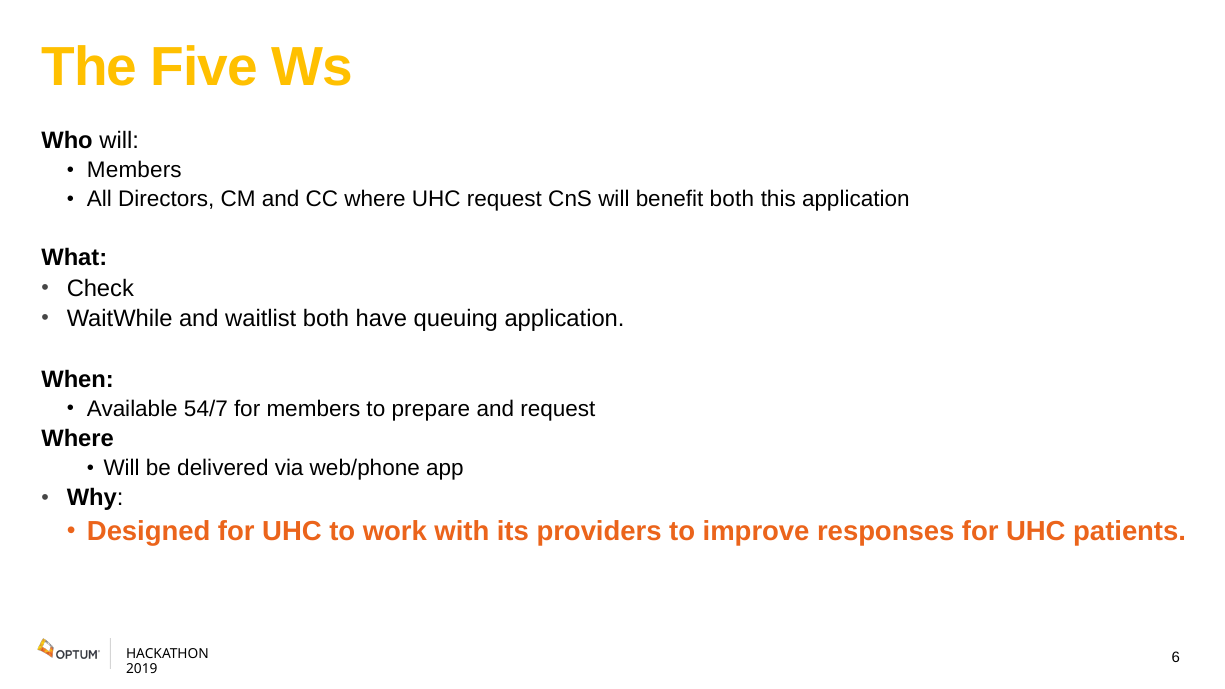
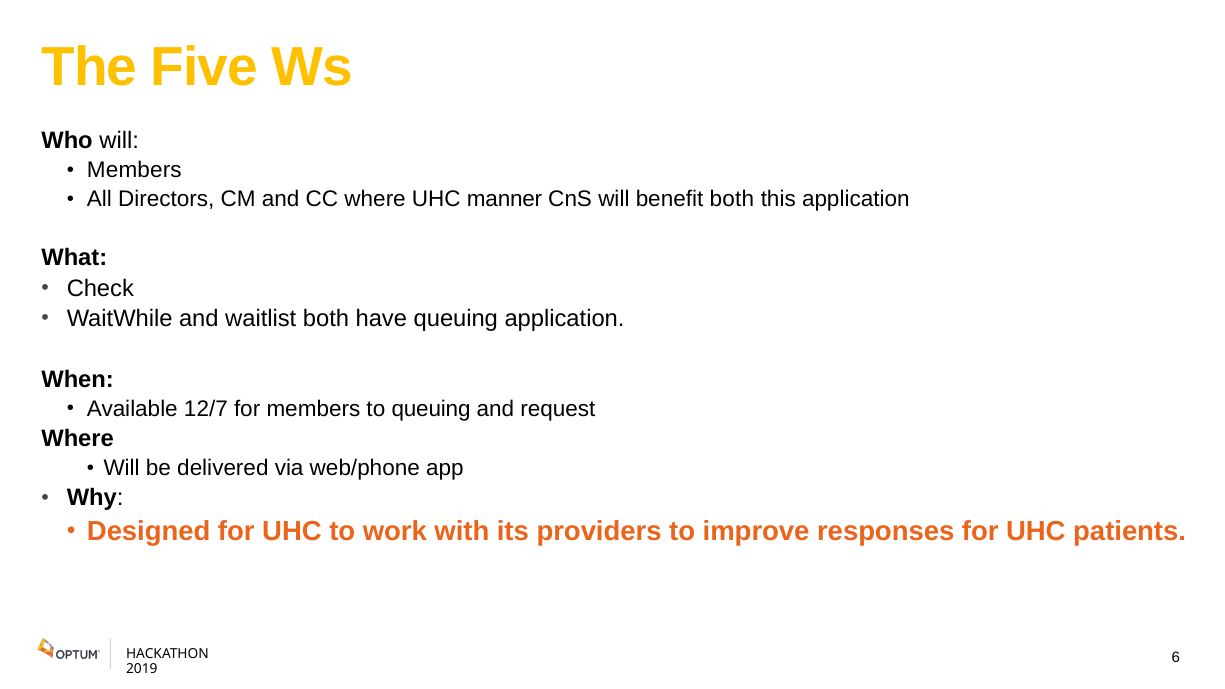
UHC request: request -> manner (505, 199)
54/7: 54/7 -> 12/7 (206, 409)
to prepare: prepare -> queuing (431, 409)
